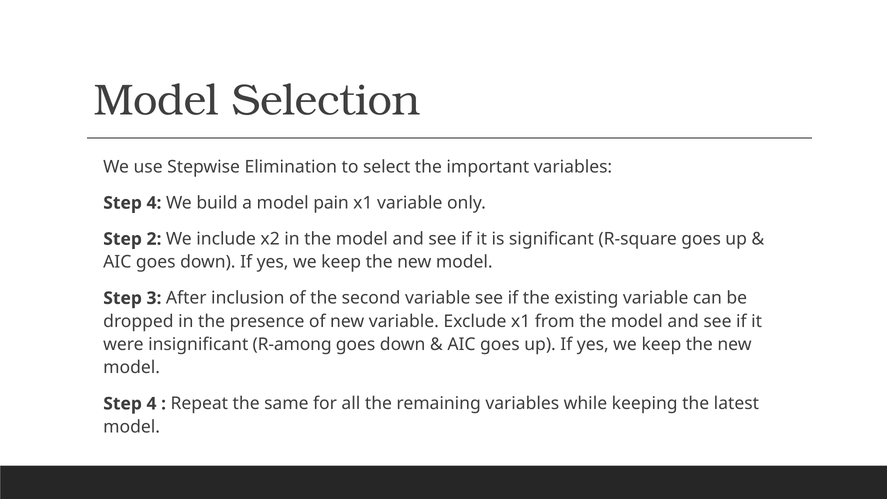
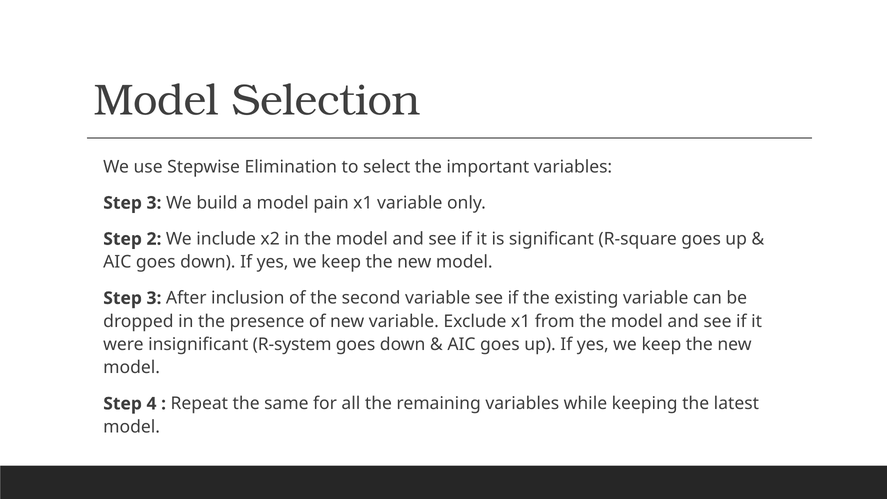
4: 4 -> 3 (154, 203)
R-among: R-among -> R-system (292, 344)
